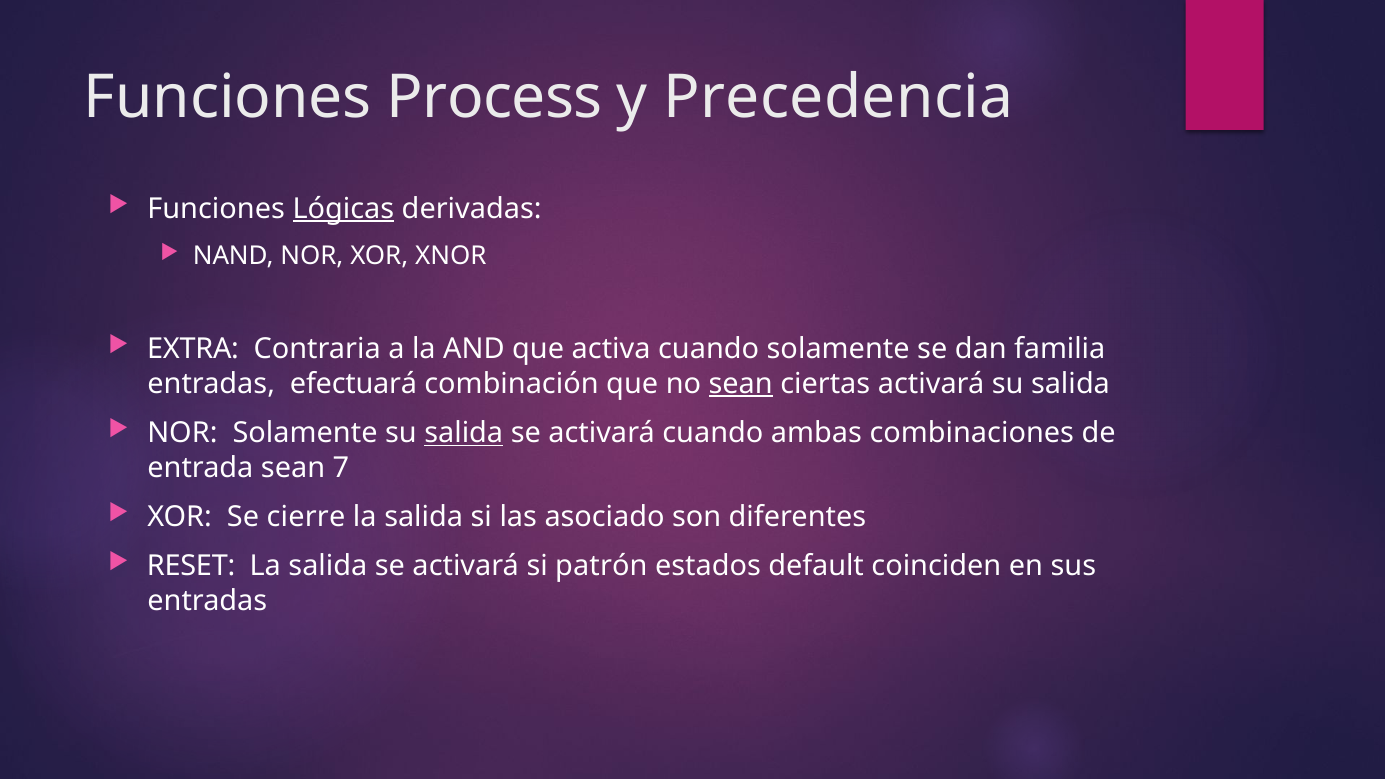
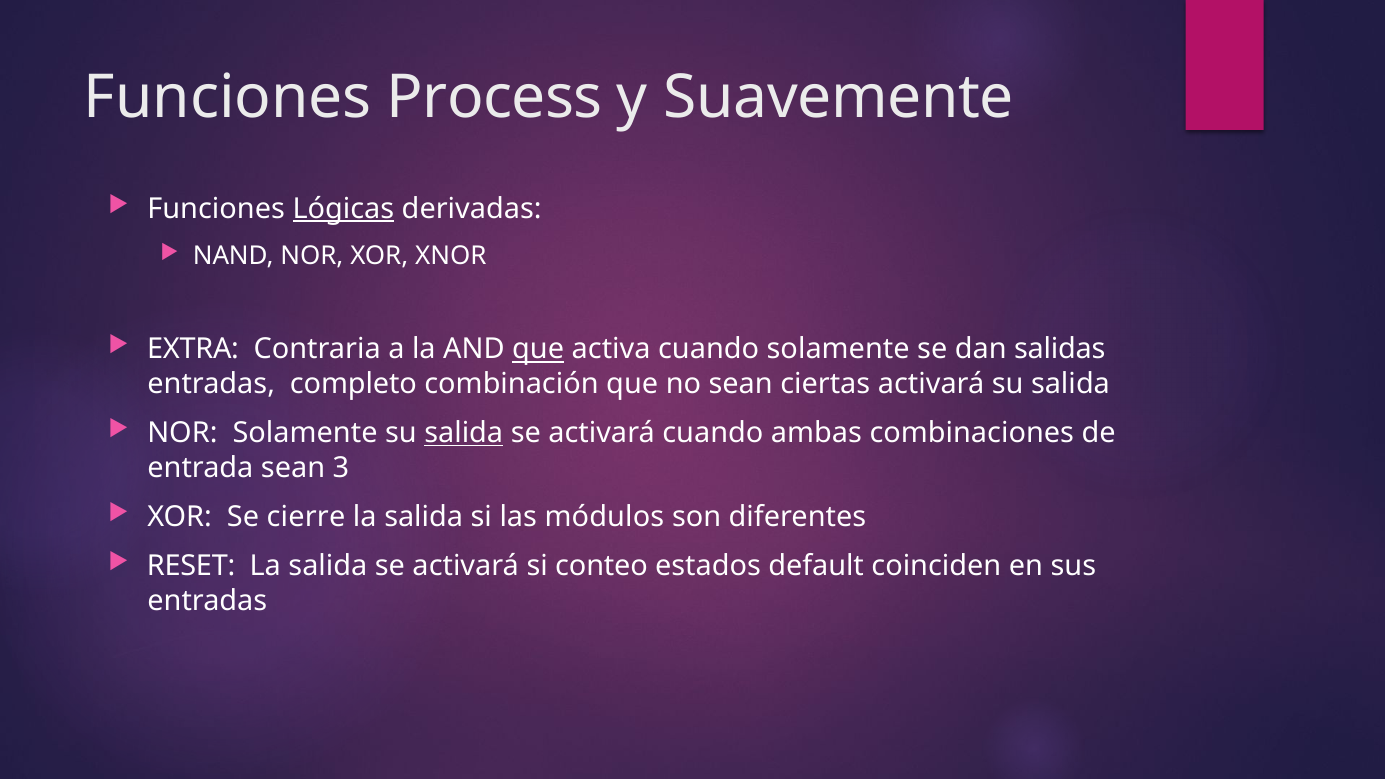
Precedencia: Precedencia -> Suavemente (839, 97)
que underline: none -> present (538, 349)
familia: familia -> salidas (1060, 349)
efectuará: efectuará -> completo (353, 384)
sean underline: present -> none (741, 384)
7: 7 -> 3 (341, 468)
asociado: asociado -> módulos (604, 517)
patrón: patrón -> conteo (602, 566)
